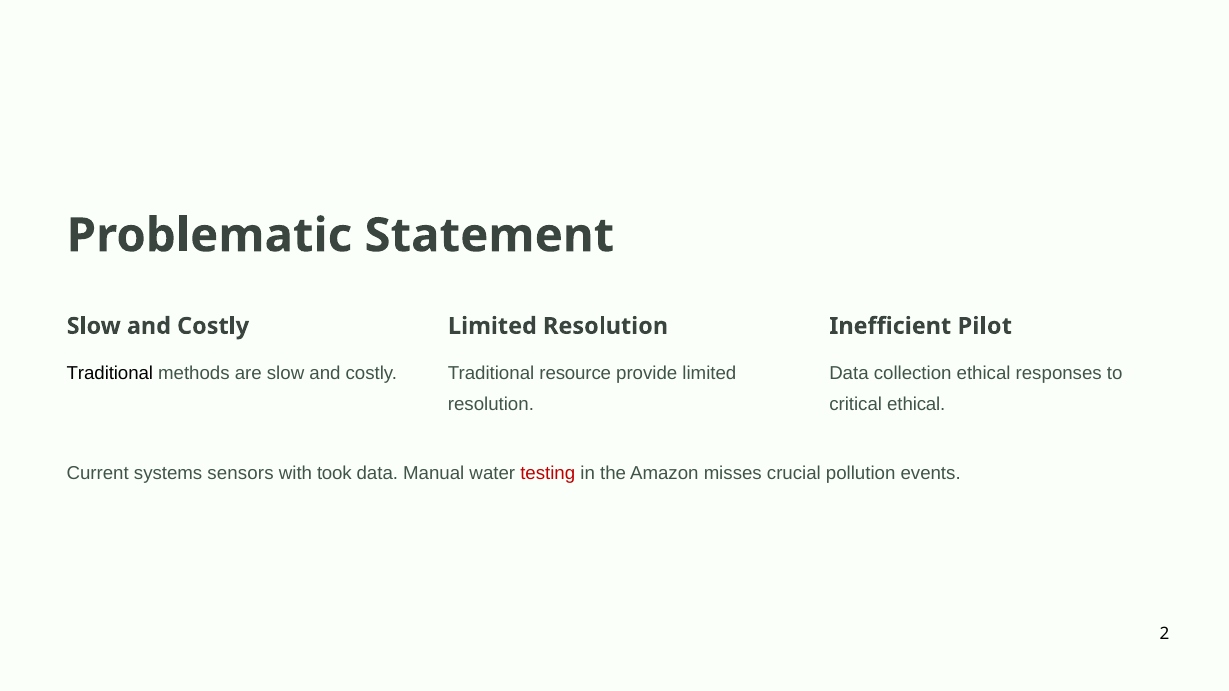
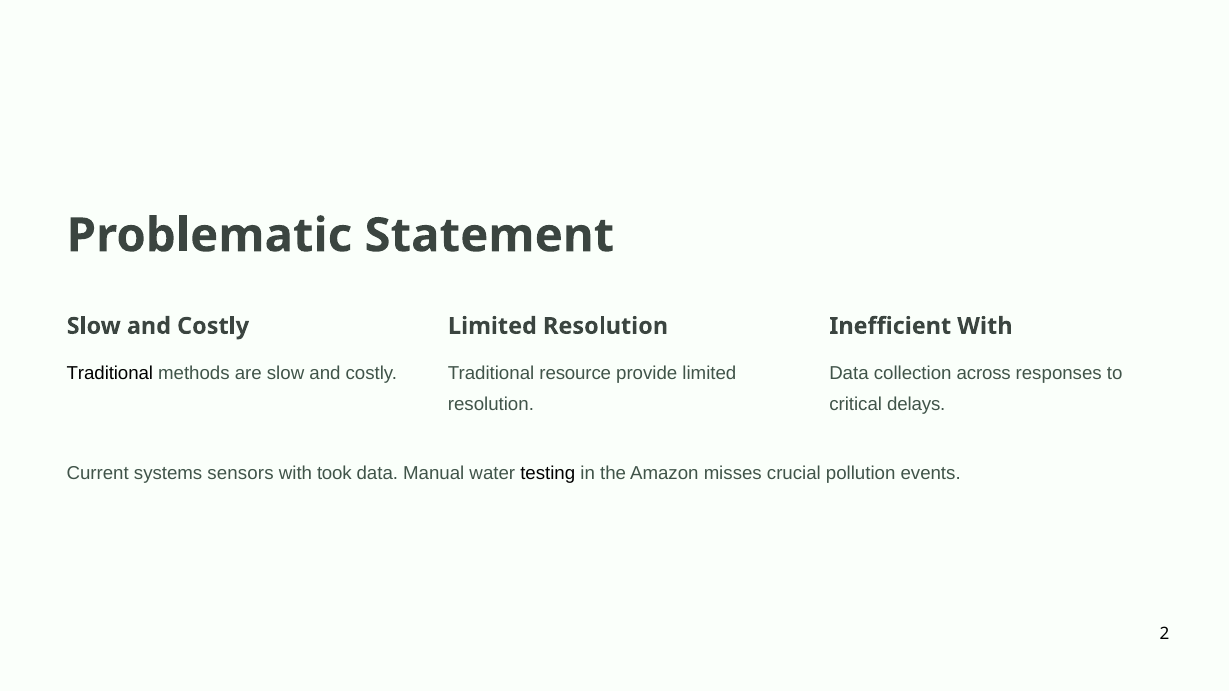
Inefficient Pilot: Pilot -> With (985, 326)
collection ethical: ethical -> across (984, 374)
critical ethical: ethical -> delays (916, 404)
testing colour: red -> black (548, 473)
